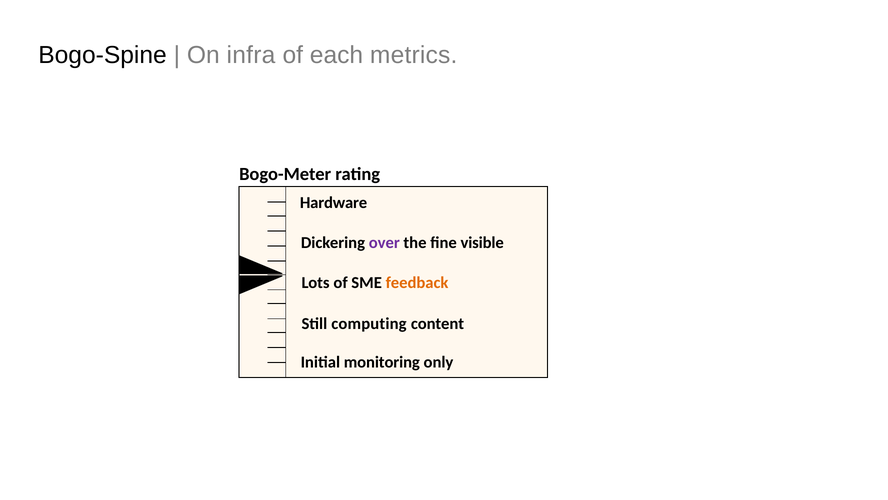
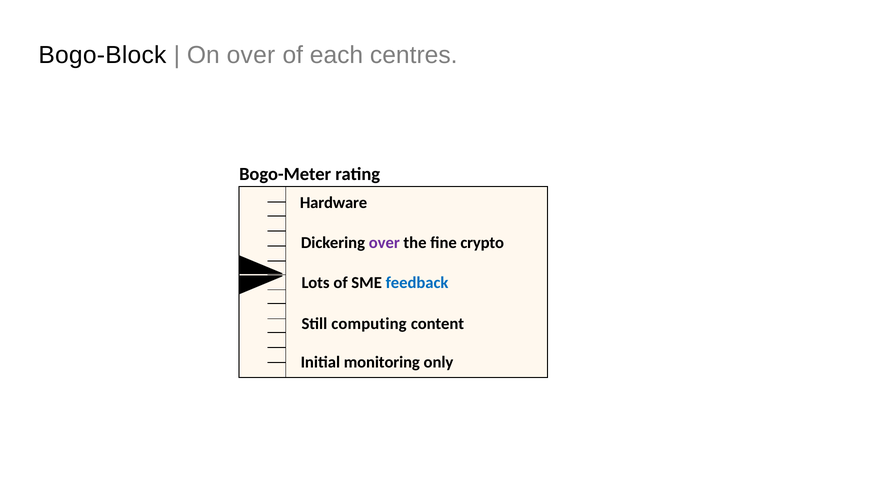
Bogo-Spine: Bogo-Spine -> Bogo-Block (102, 55)
On infra: infra -> over (251, 55)
metrics: metrics -> centres (414, 55)
visible: visible -> crypto (482, 243)
feedback colour: orange -> blue (417, 282)
